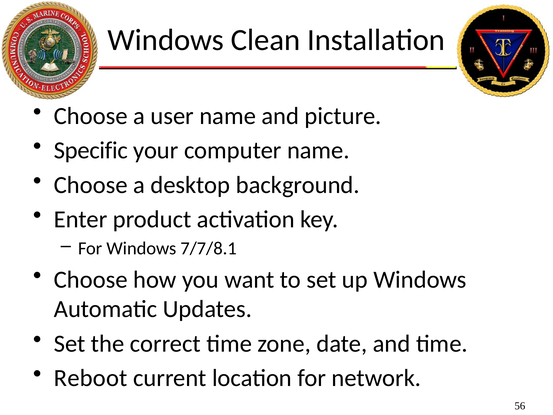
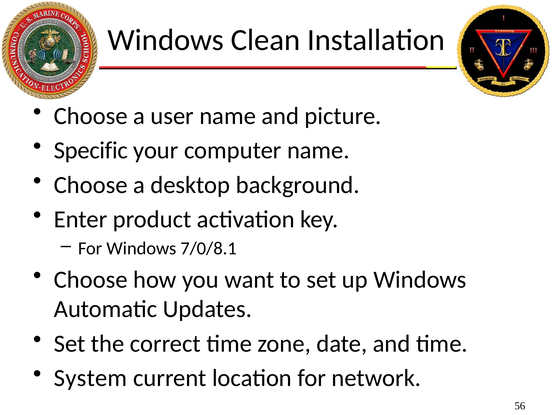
7/7/8.1: 7/7/8.1 -> 7/0/8.1 (209, 248)
Reboot: Reboot -> System (91, 378)
